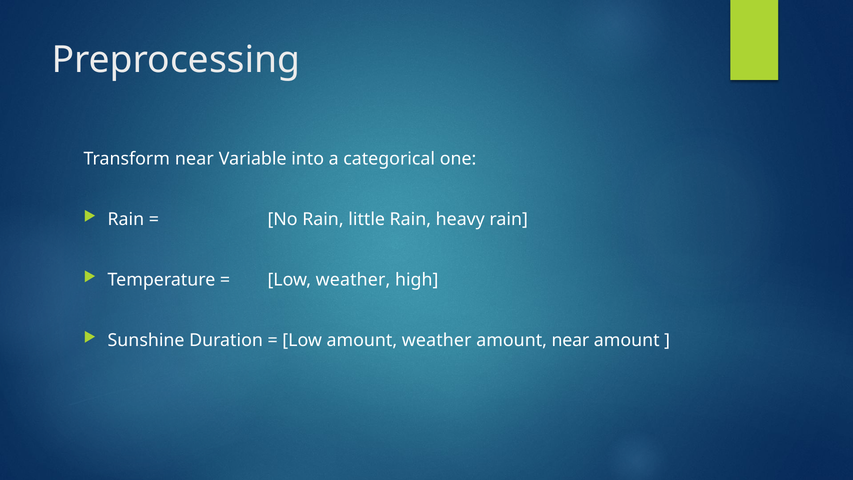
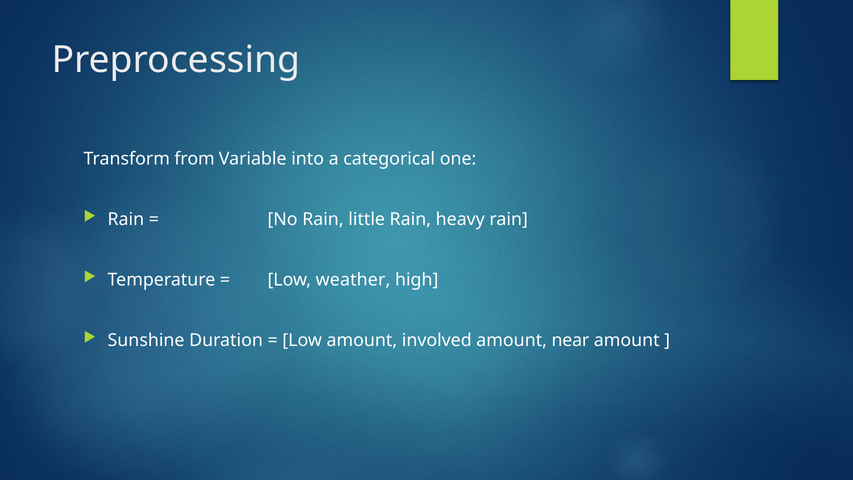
Transform near: near -> from (194, 159)
amount weather: weather -> involved (437, 340)
